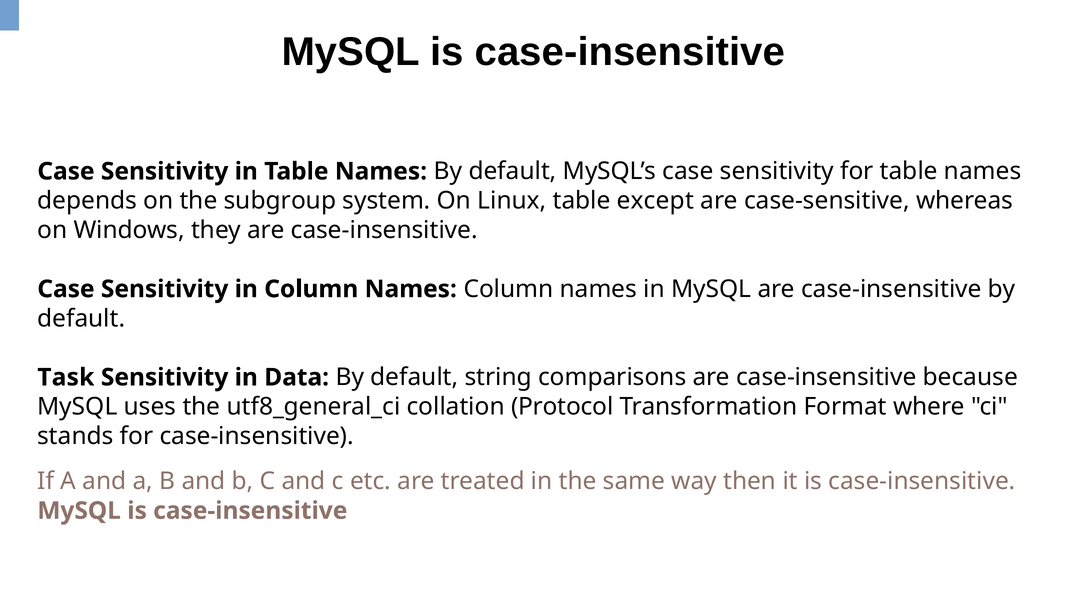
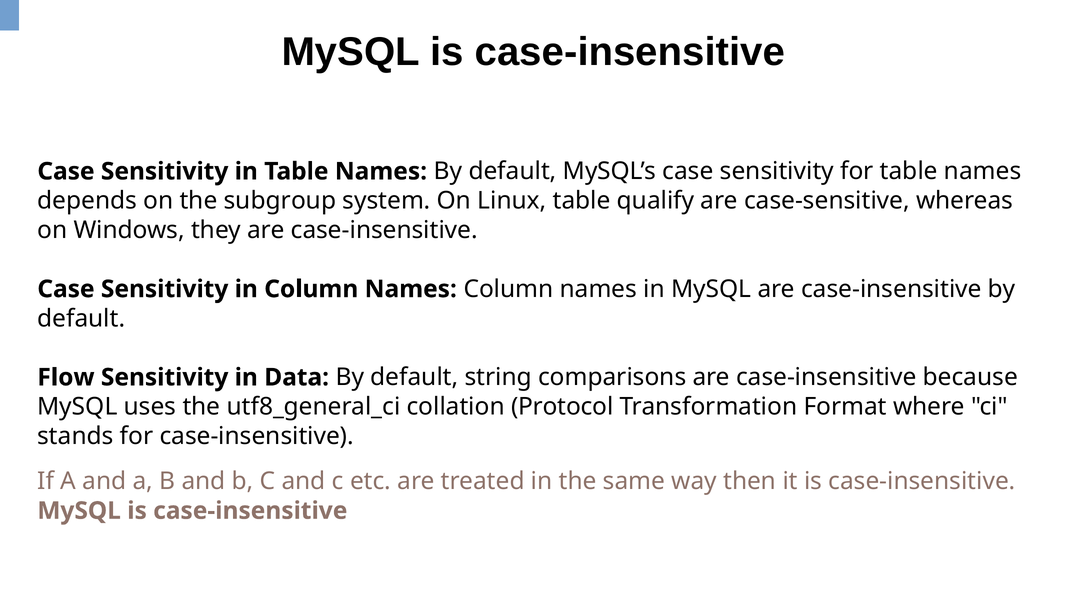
except: except -> qualify (656, 201)
Task: Task -> Flow (66, 378)
